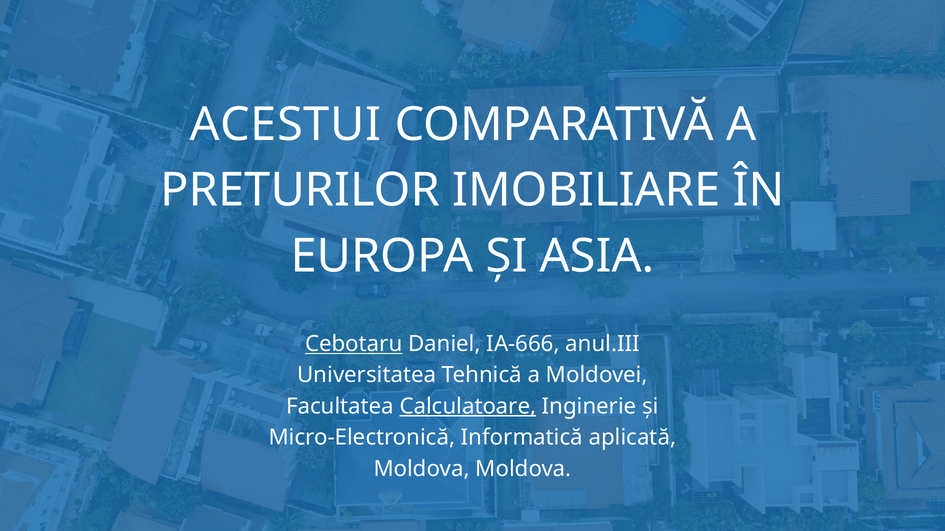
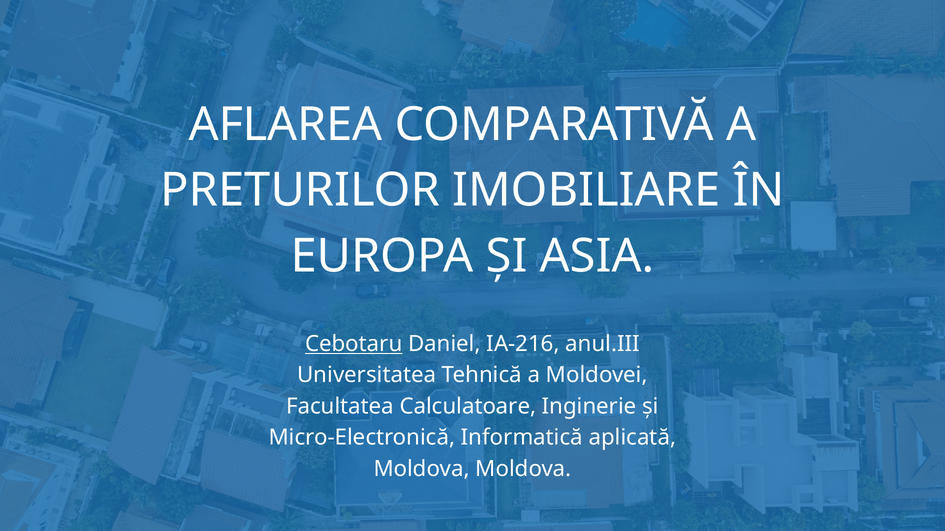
ACESTUI: ACESTUI -> AFLAREA (286, 125)
IA-666: IA-666 -> IA-216 (523, 344)
Calculatoare underline: present -> none (468, 407)
